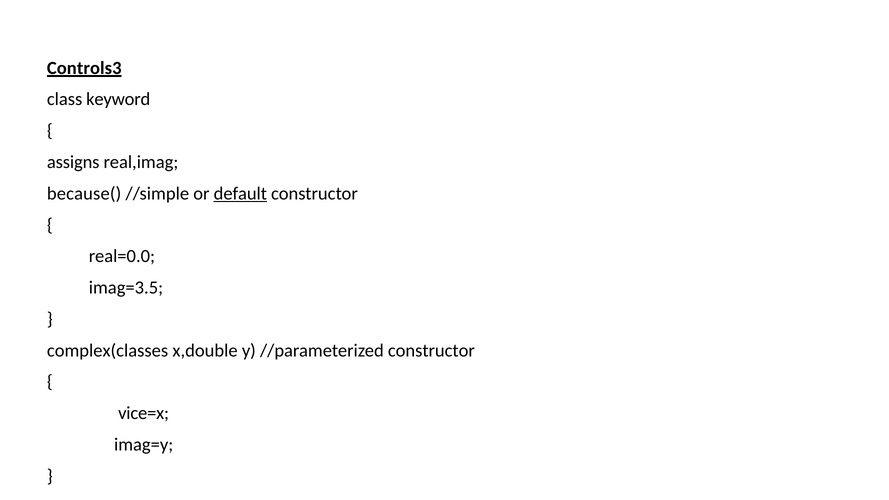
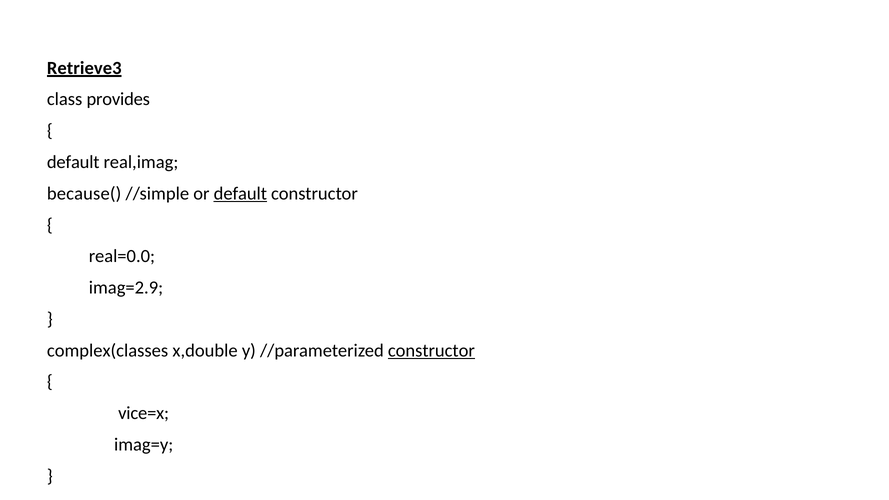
Controls3: Controls3 -> Retrieve3 (84, 68)
keyword: keyword -> provides (118, 99)
assigns: assigns -> default (73, 162)
imag=3.5: imag=3.5 -> imag=2.9 (126, 288)
constructor underline: none -> present (431, 351)
